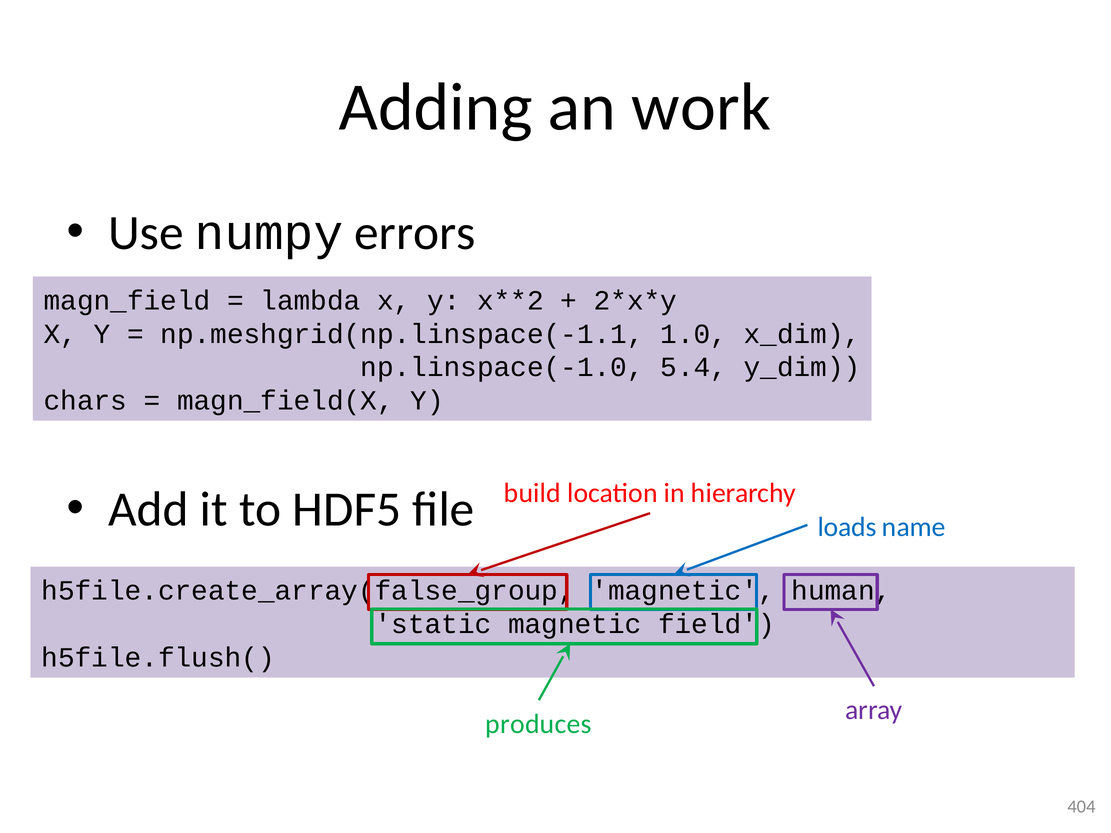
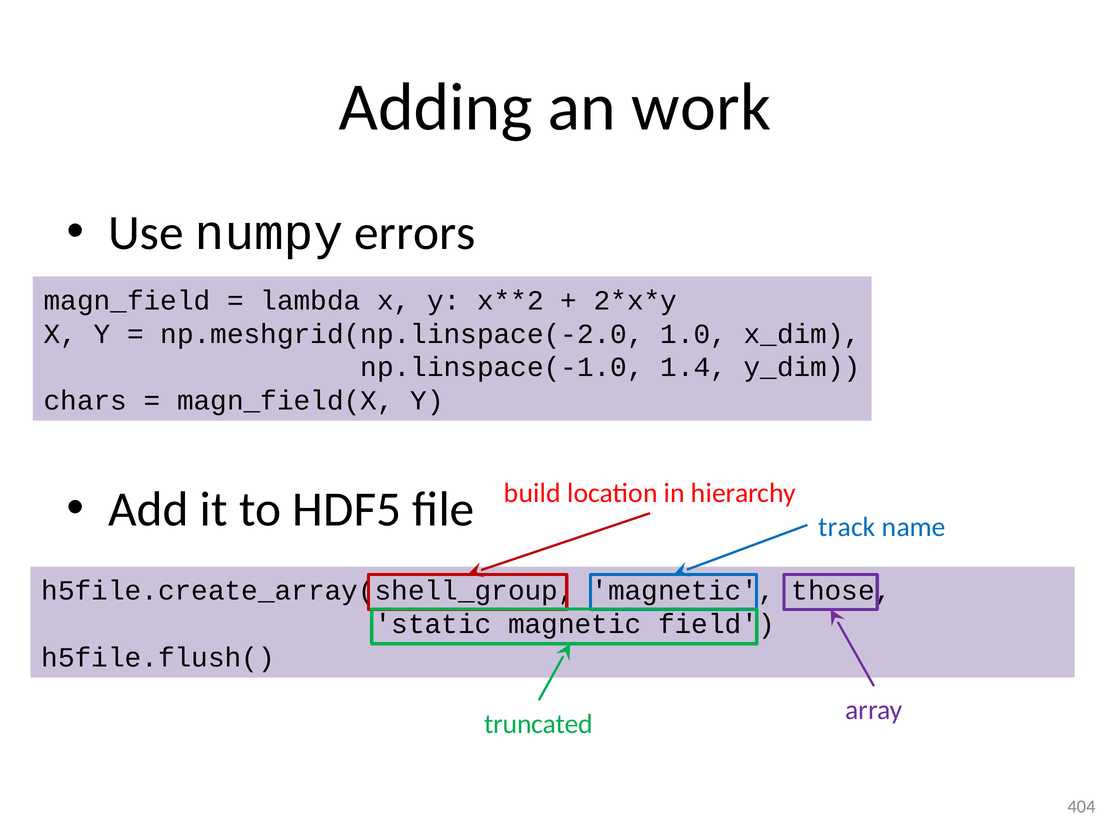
np.meshgrid(np.linspace(-1.1: np.meshgrid(np.linspace(-1.1 -> np.meshgrid(np.linspace(-2.0 (402, 334)
5.4: 5.4 -> 1.4 (694, 367)
loads: loads -> track (847, 527)
h5file.create_array(false_group: h5file.create_array(false_group -> h5file.create_array(shell_group (308, 591)
human: human -> those (841, 591)
produces: produces -> truncated (539, 724)
